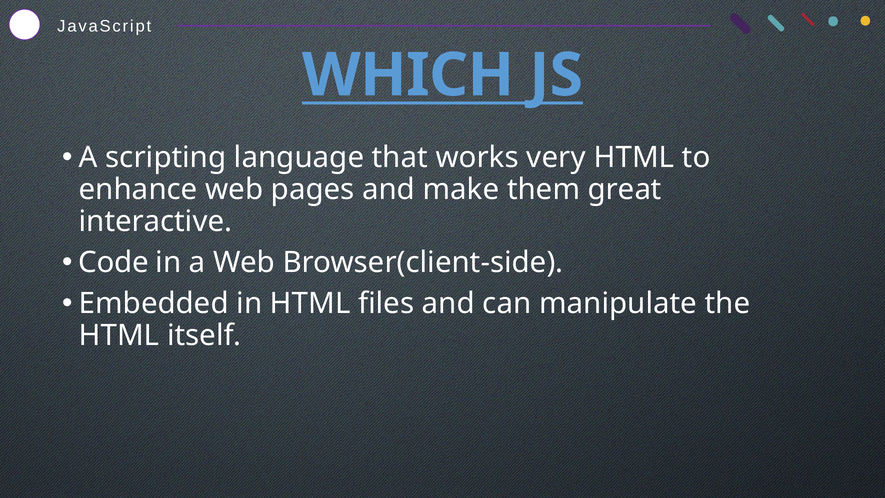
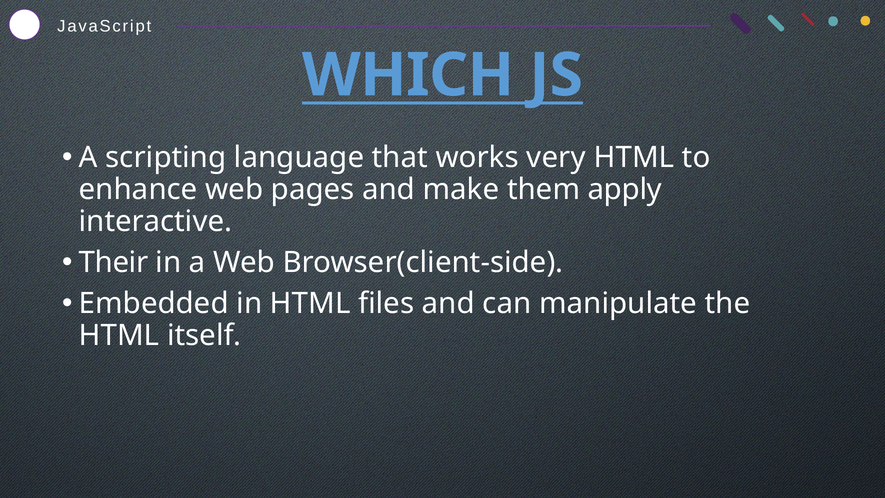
great: great -> apply (625, 190)
Code: Code -> Their (114, 263)
